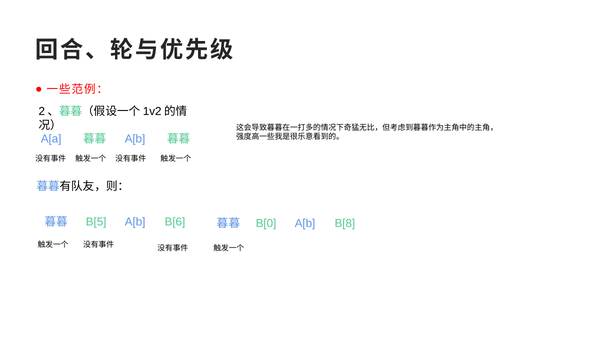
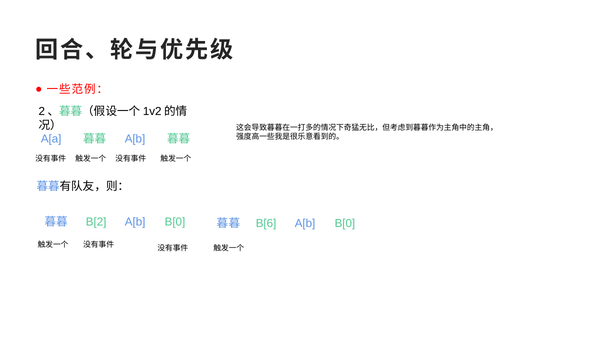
B[5: B[5 -> B[2 (96, 222)
B[6: B[6 -> B[0 (175, 222)
B[0: B[0 -> B[6 (266, 223)
B[8: B[8 -> B[0 (345, 223)
